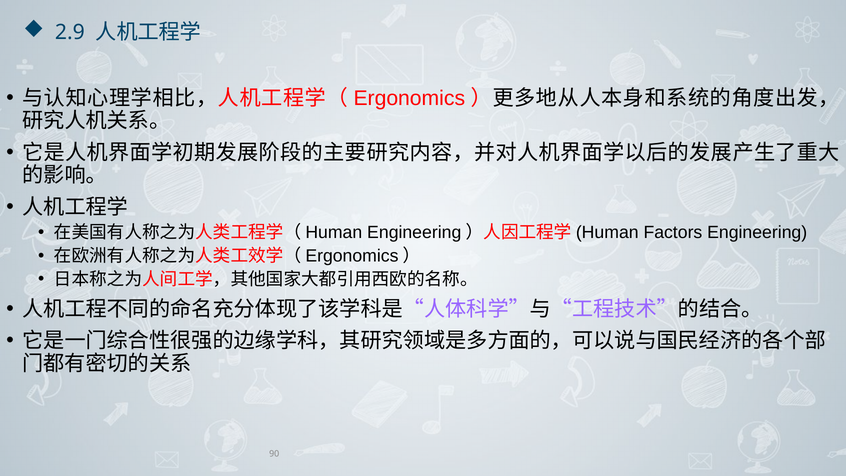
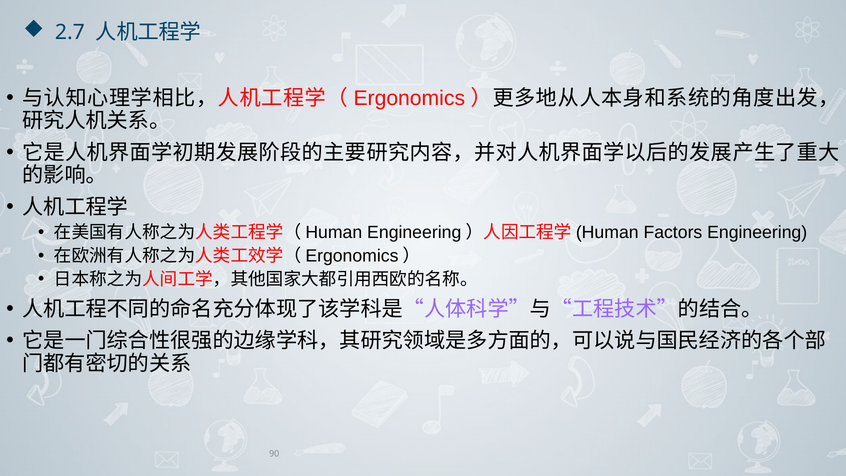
2.9: 2.9 -> 2.7 (70, 32)
